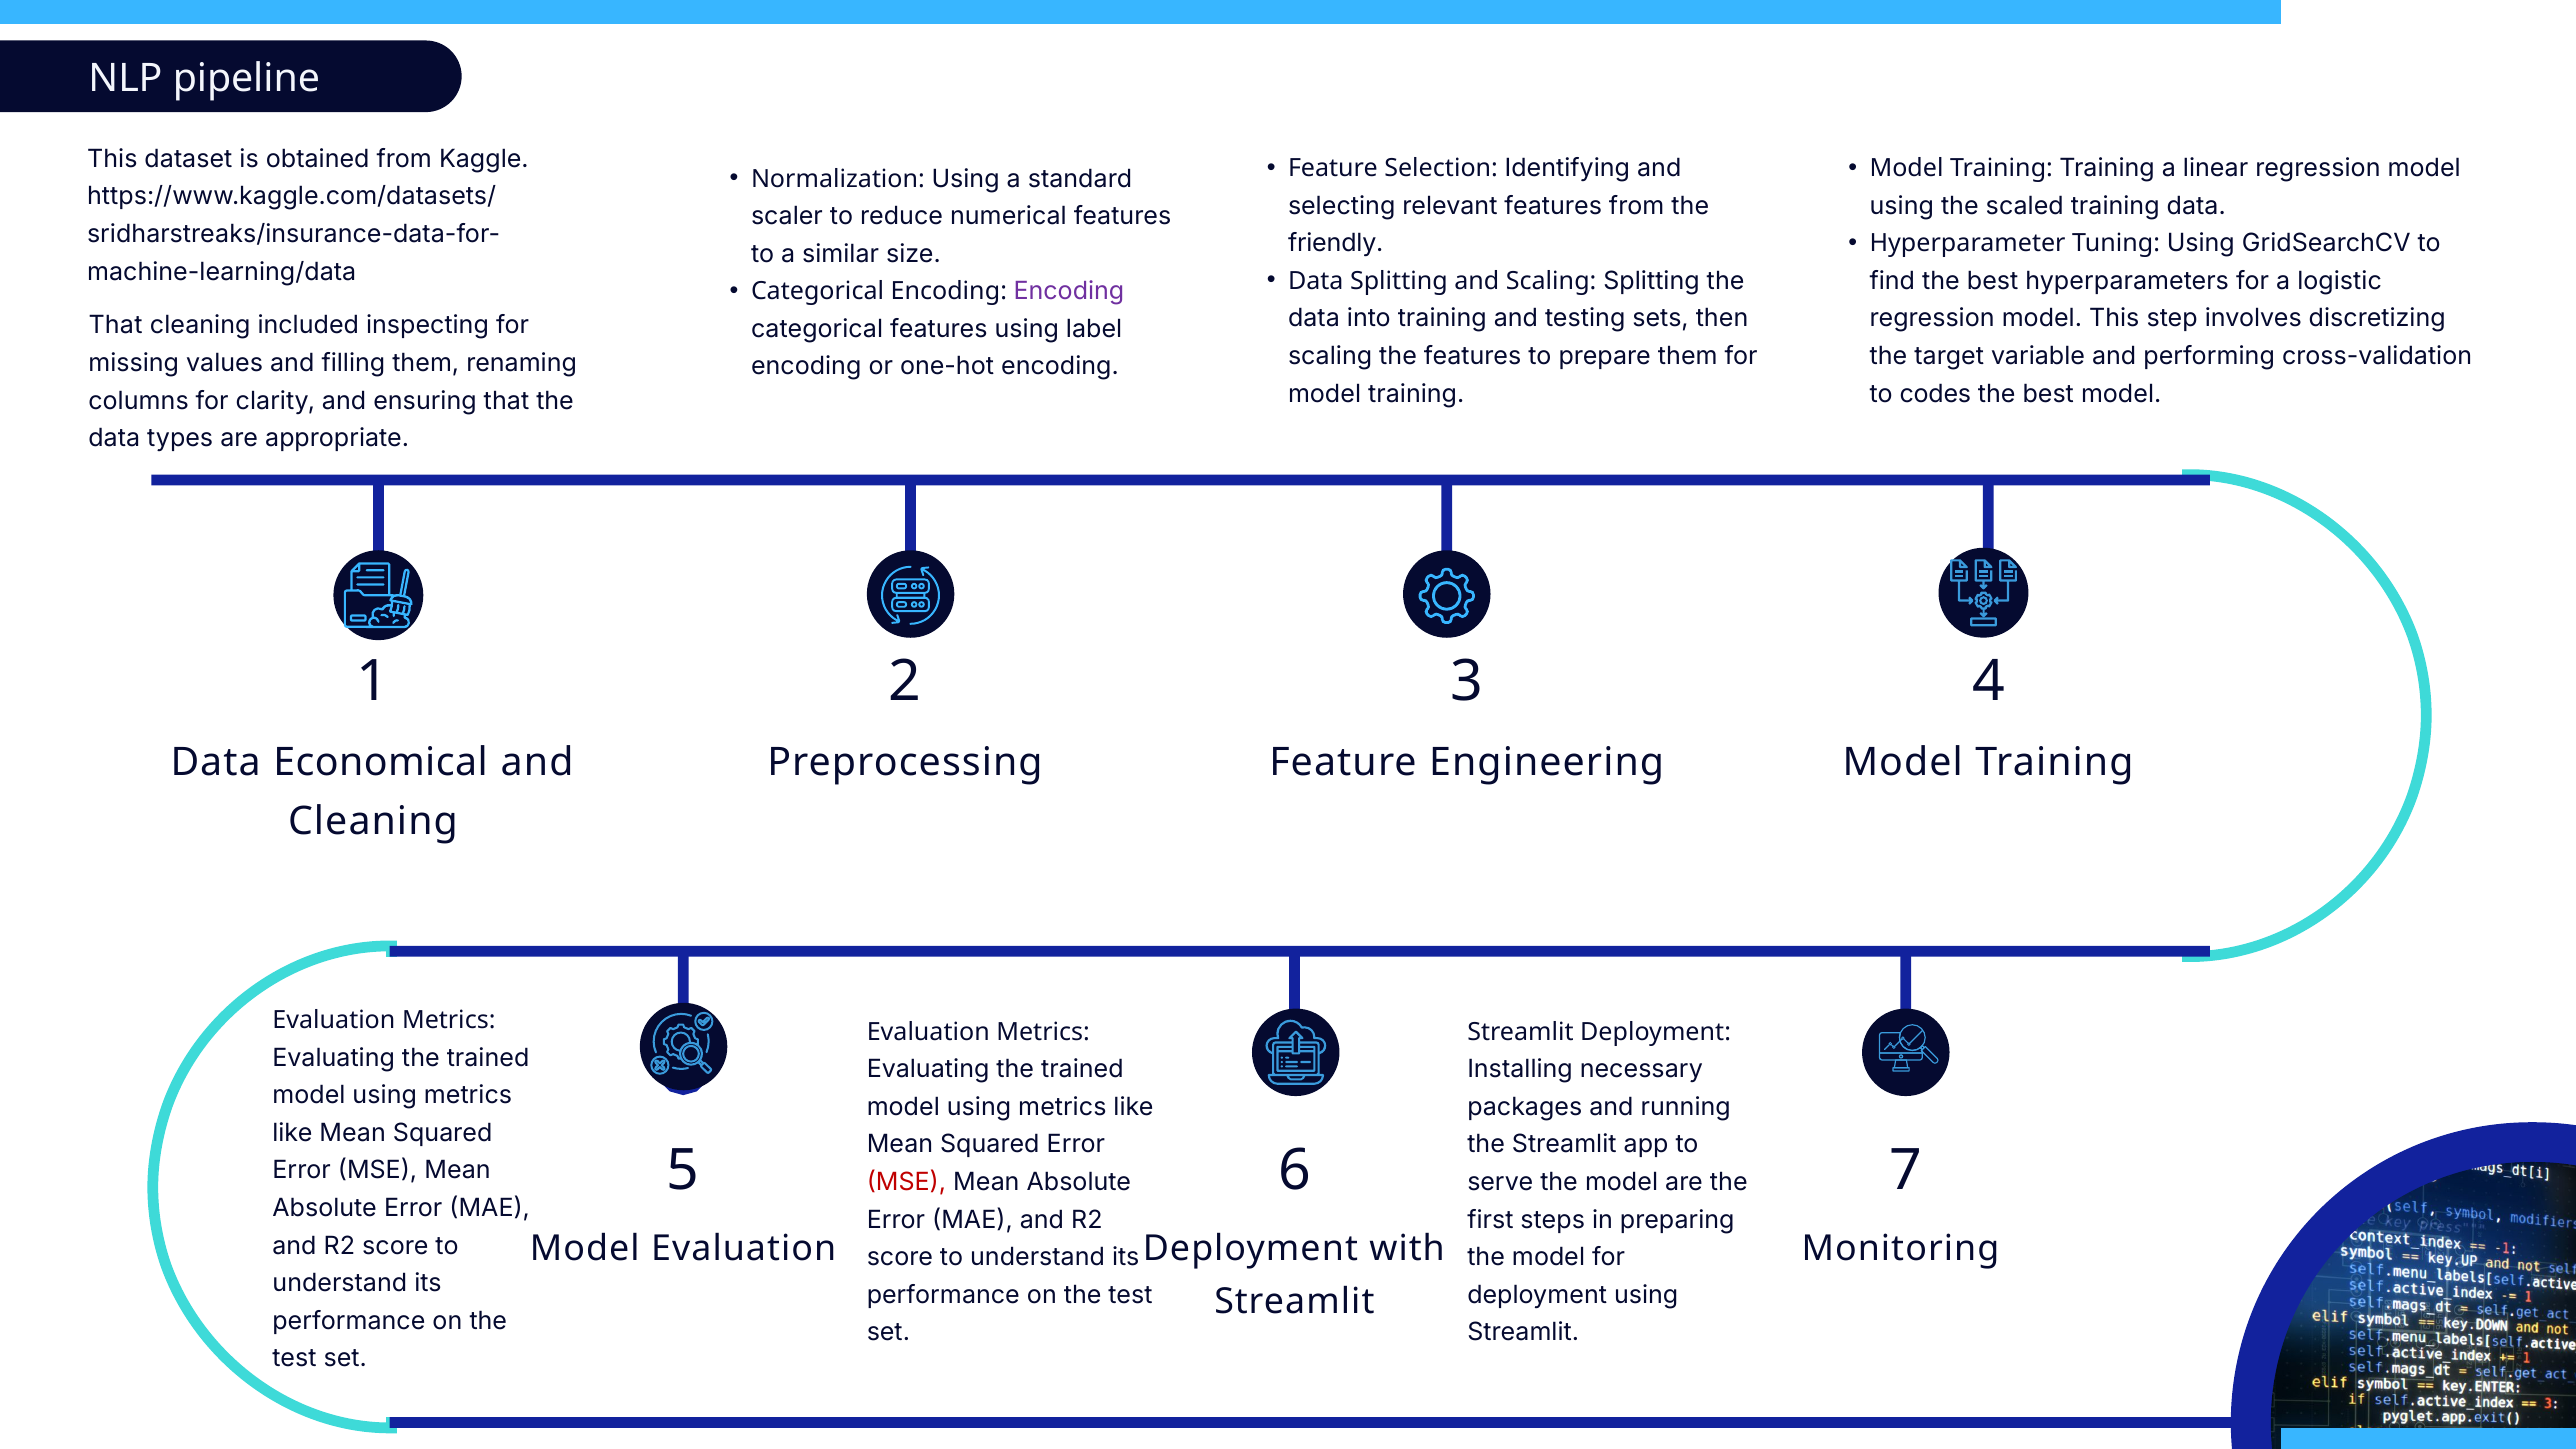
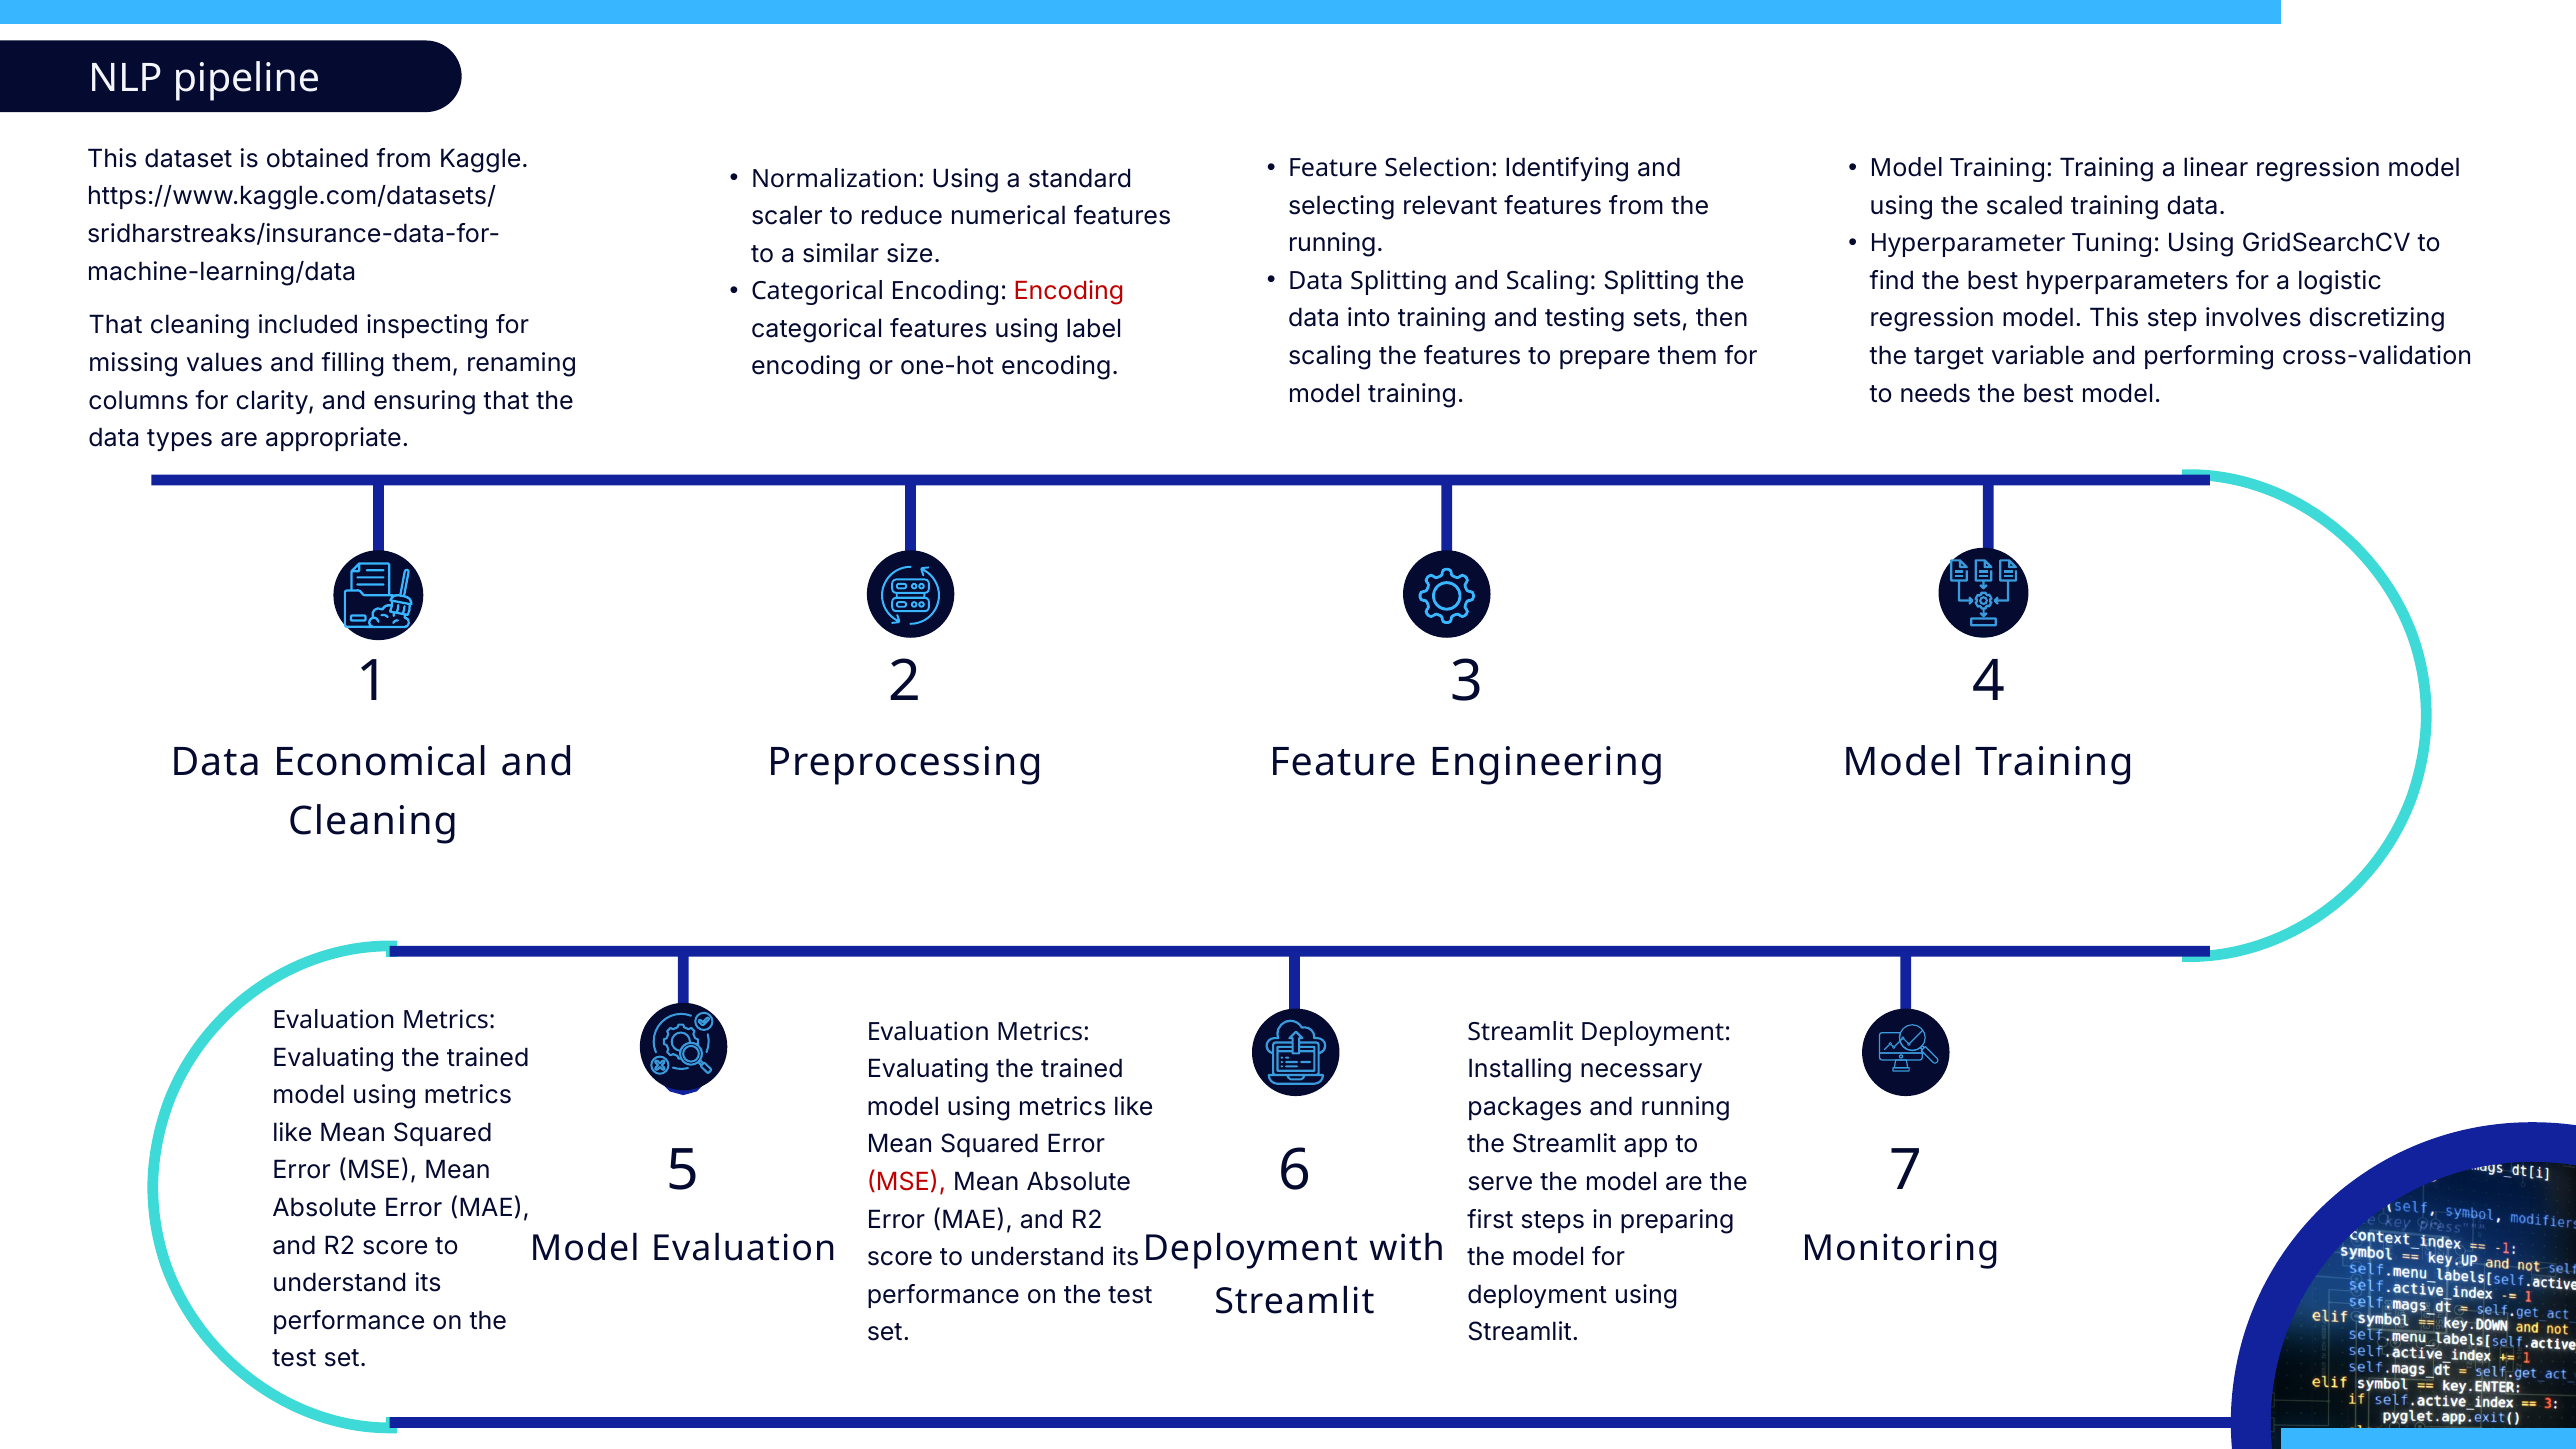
friendly: friendly -> running (1336, 243)
Encoding colour: purple -> red (1069, 292)
codes: codes -> needs (1935, 394)
